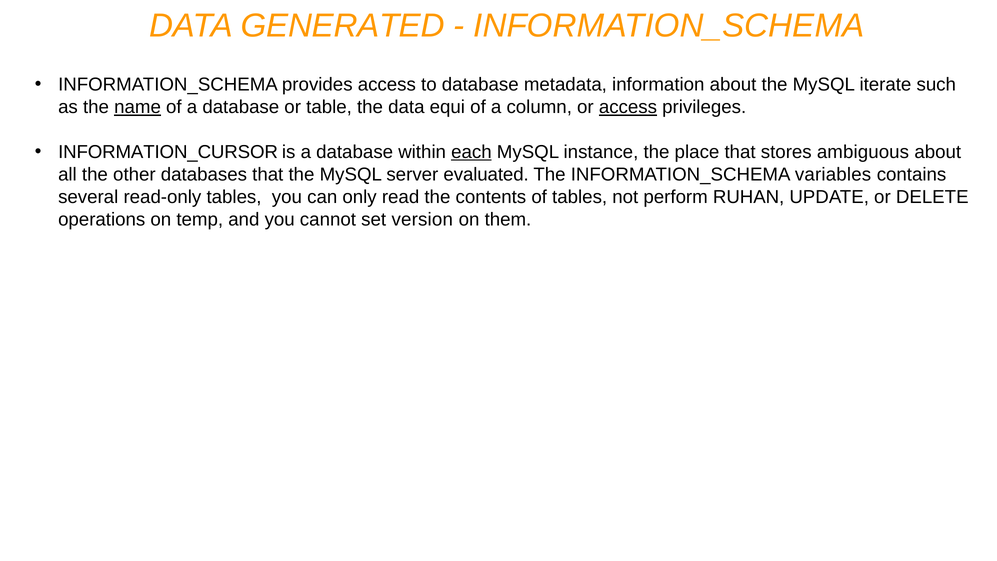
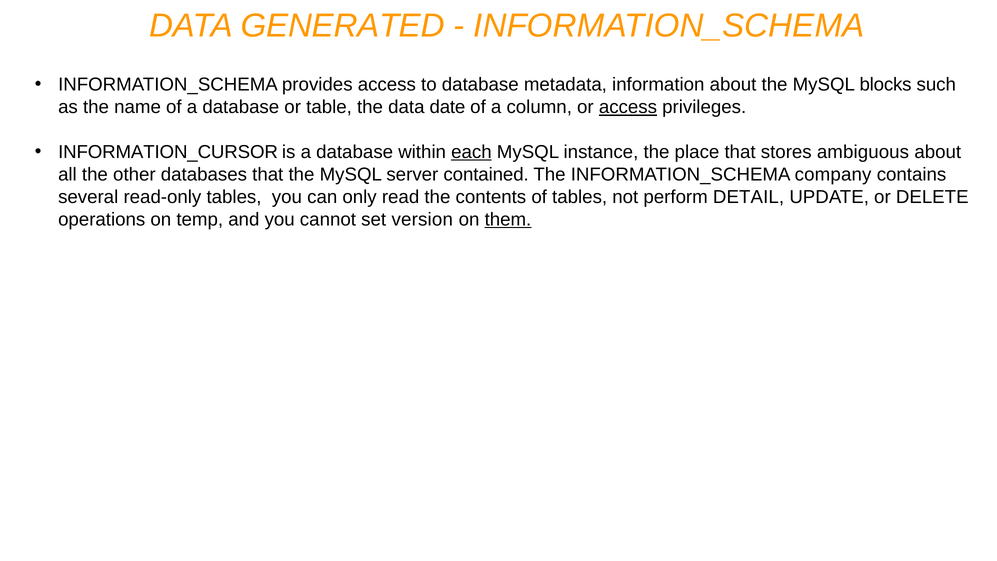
iterate: iterate -> blocks (886, 85)
name underline: present -> none (138, 107)
equi: equi -> date (447, 107)
evaluated: evaluated -> contained (486, 174)
variables: variables -> company (833, 174)
RUHAN: RUHAN -> DETAIL (749, 197)
them underline: none -> present (508, 219)
